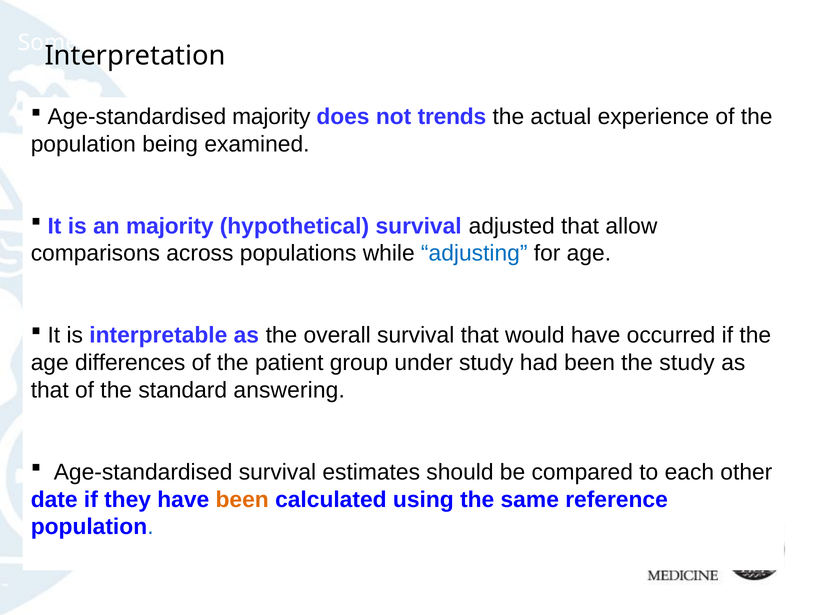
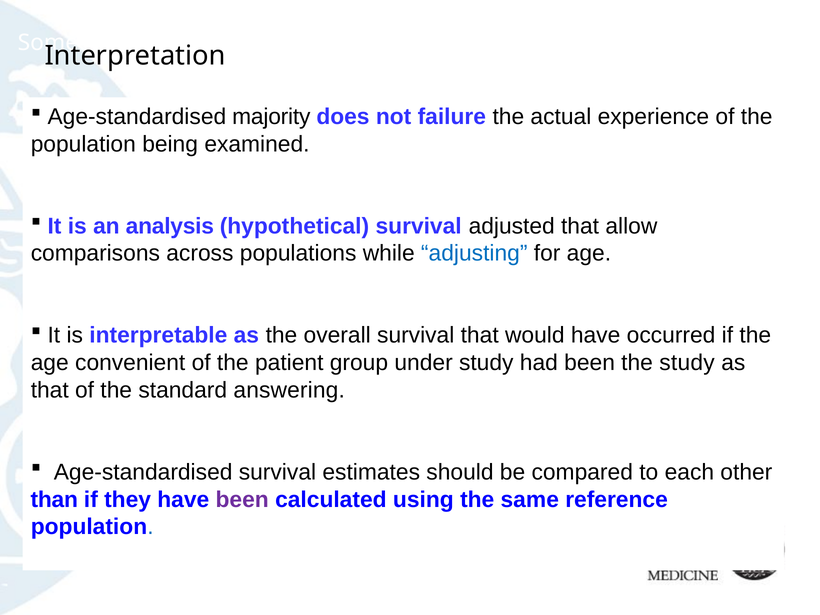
trends: trends -> failure (452, 117)
an majority: majority -> analysis (170, 226)
differences: differences -> convenient (130, 363)
date: date -> than (54, 499)
been colour: orange -> purple (242, 499)
